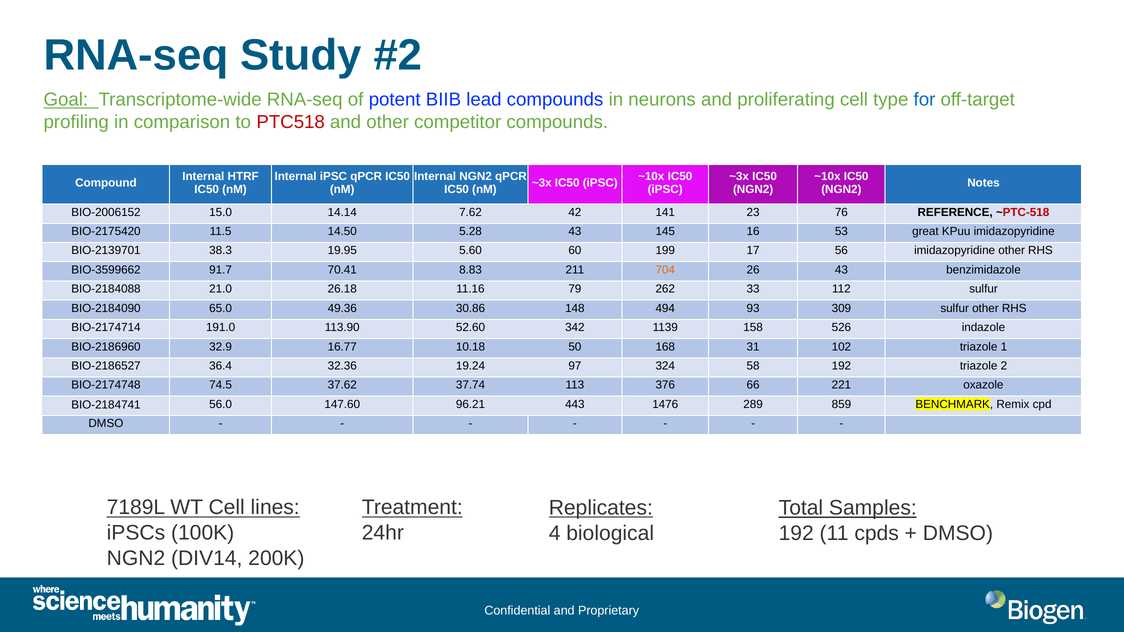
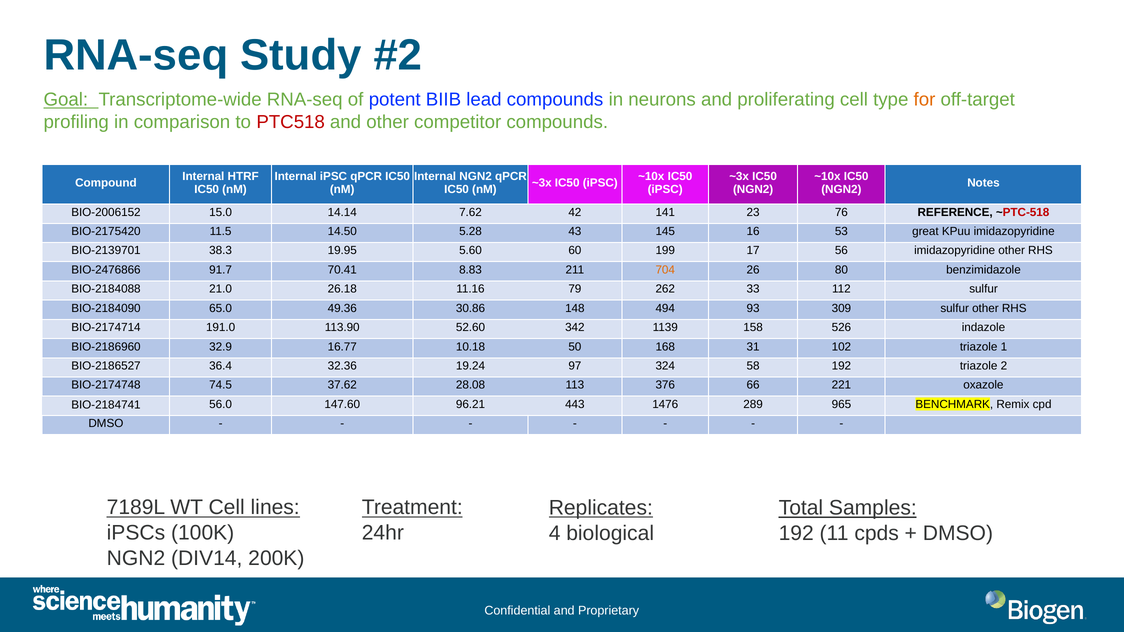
for colour: blue -> orange (924, 100)
BIO-3599662: BIO-3599662 -> BIO-2476866 (106, 270)
26 43: 43 -> 80 (841, 270)
37.74: 37.74 -> 28.08 (471, 385)
859: 859 -> 965 (841, 404)
